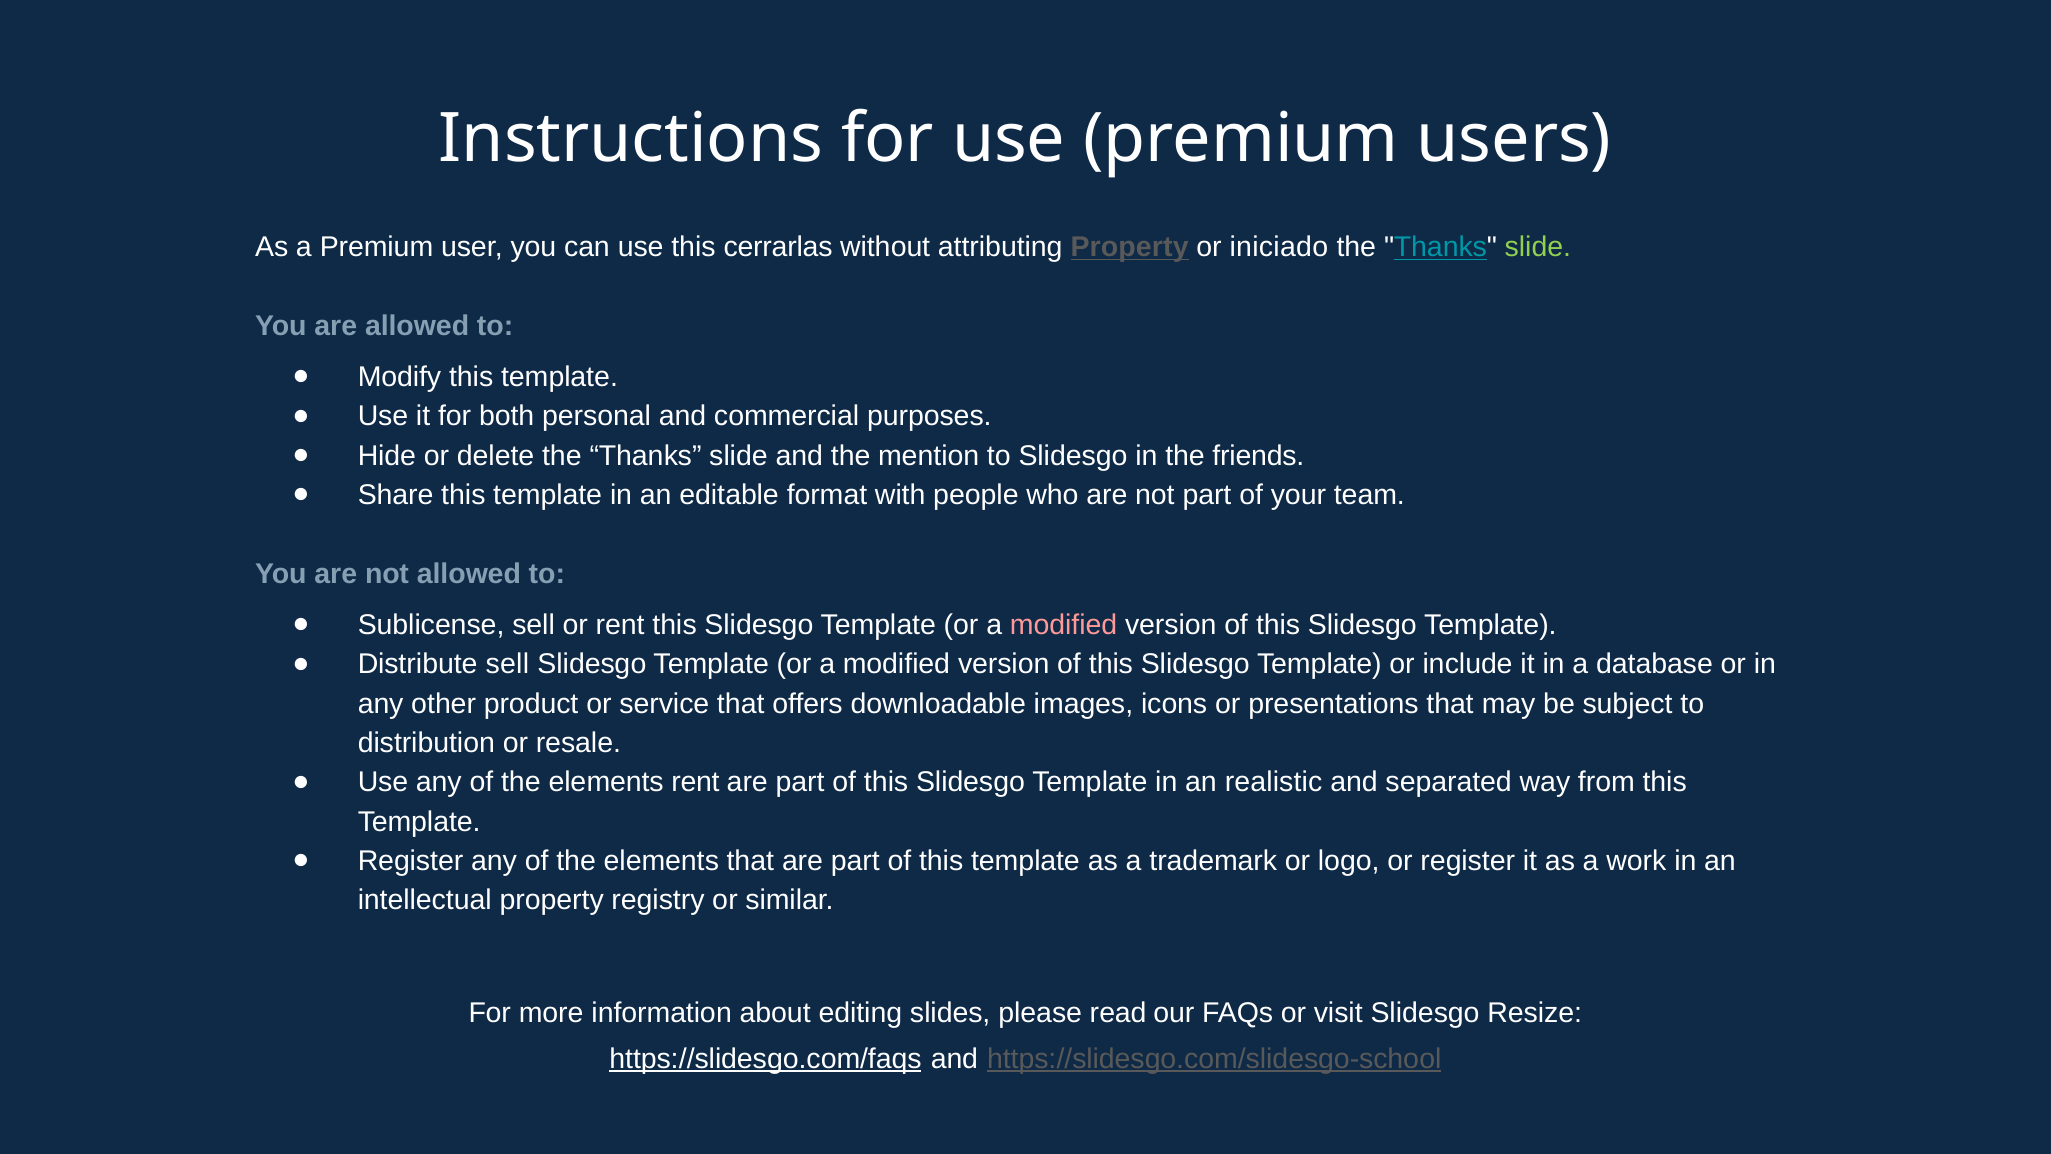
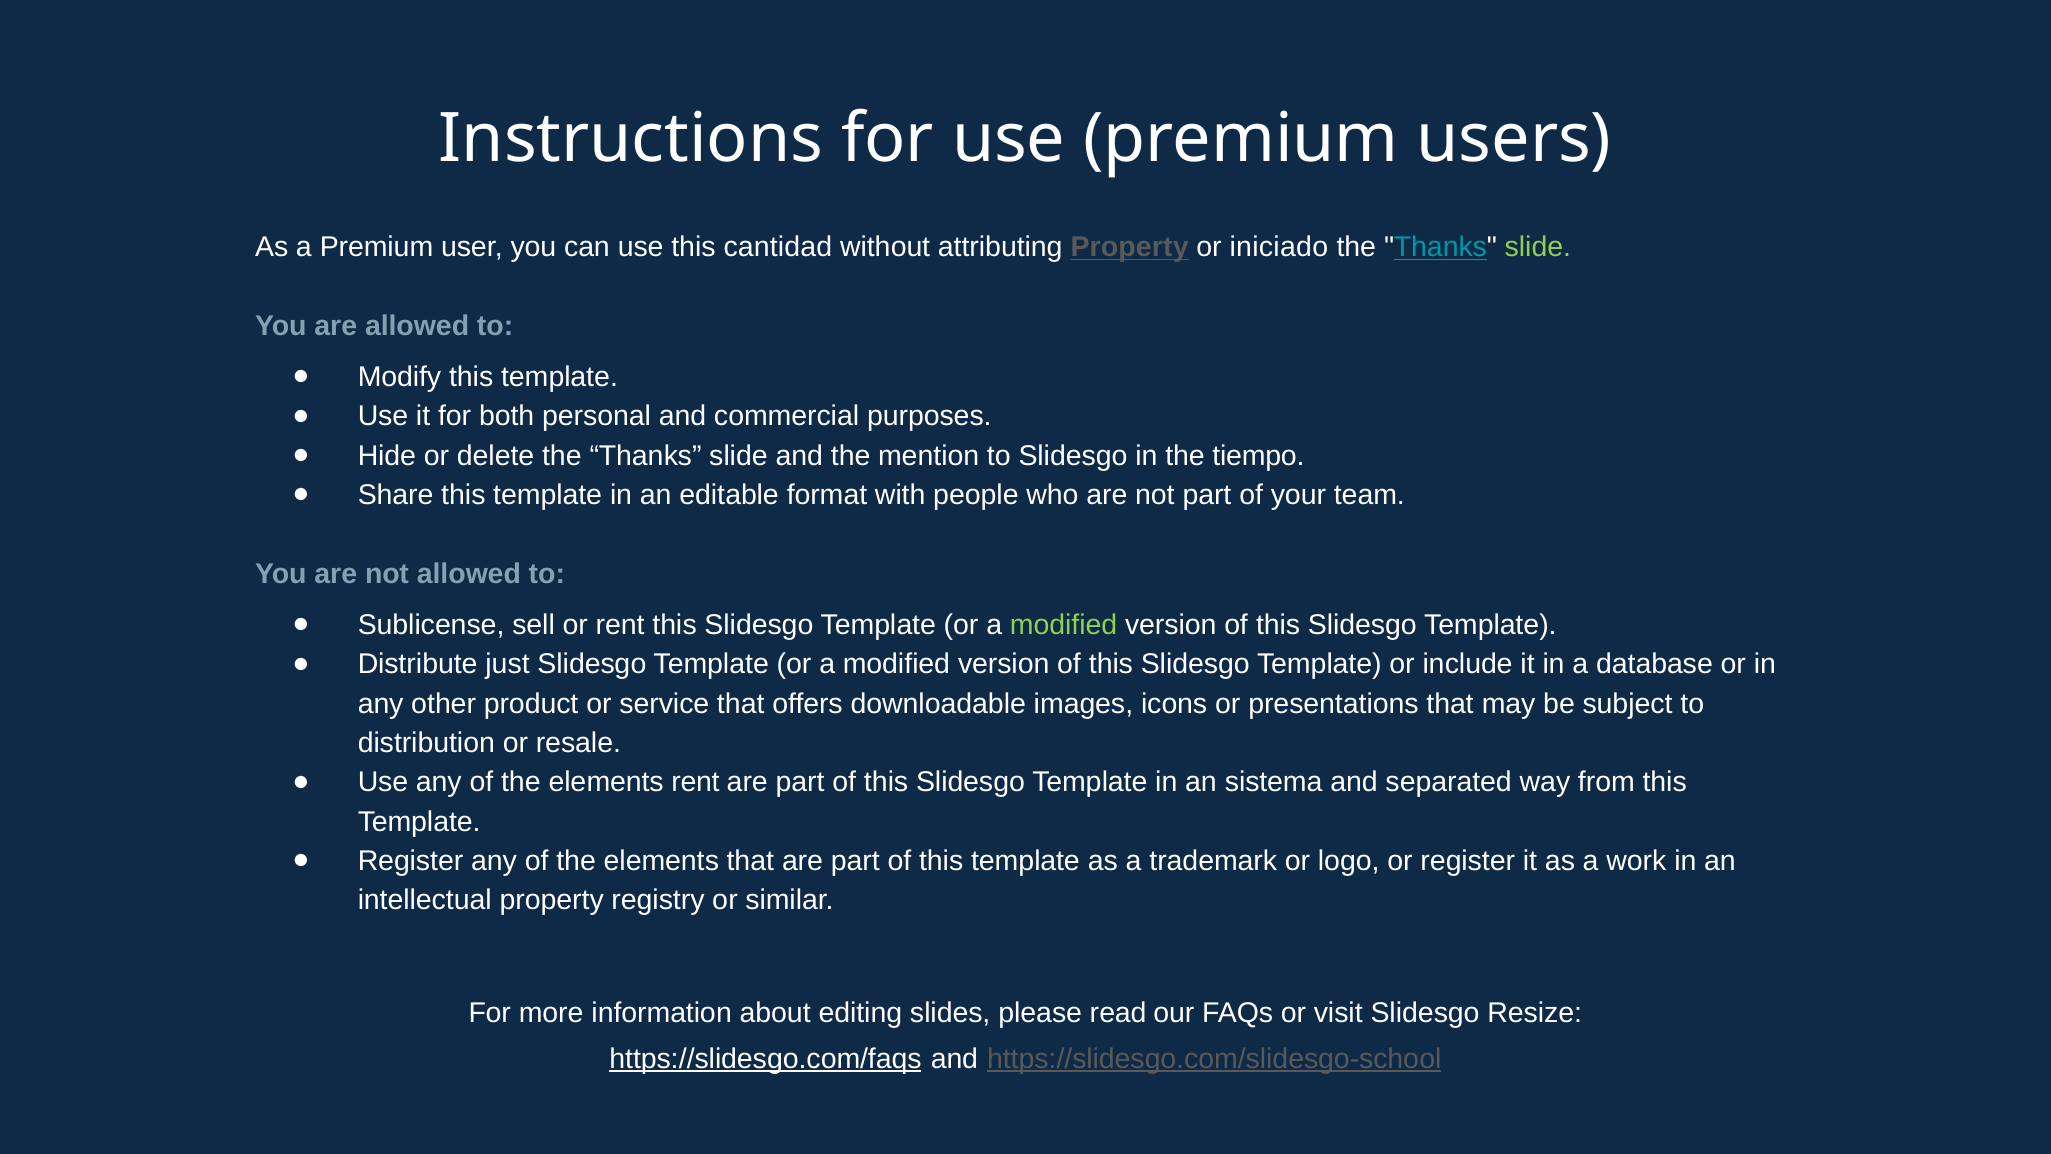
cerrarlas: cerrarlas -> cantidad (778, 247)
friends: friends -> tiempo (1258, 456)
modified colour: pink -> light green (1064, 625)
Distribute sell: sell -> just (508, 664)
realistic: realistic -> sistema (1274, 782)
